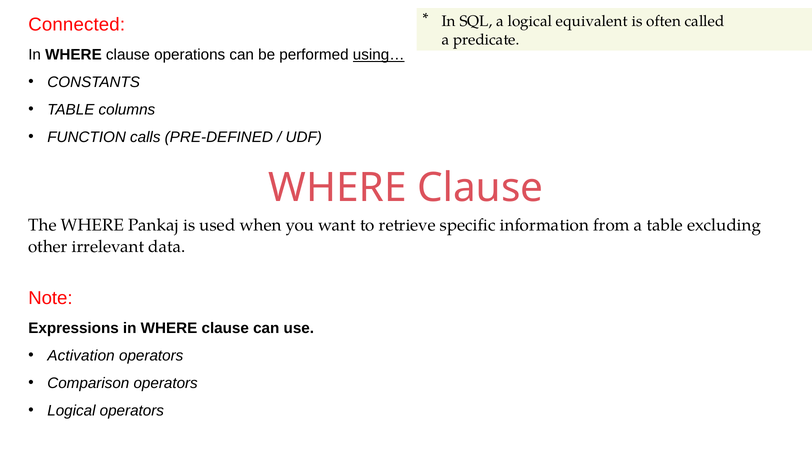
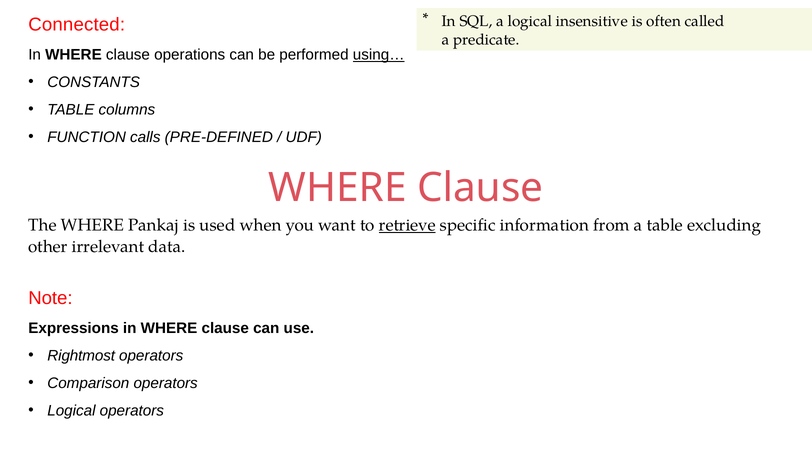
equivalent: equivalent -> insensitive (592, 21)
retrieve underline: none -> present (407, 225)
Activation: Activation -> Rightmost (81, 356)
